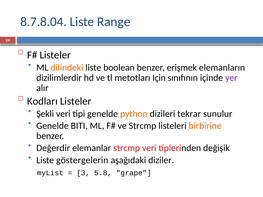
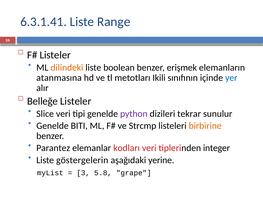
8.7.8.04: 8.7.8.04 -> 6.3.1.41 (43, 22)
dizilimlerdir: dizilimlerdir -> atanmasına (59, 78)
Için: Için -> Ikili (159, 78)
yer colour: purple -> blue (231, 78)
Kodları: Kodları -> Belleğe (42, 101)
Şekli: Şekli -> Slice (45, 114)
python colour: orange -> purple (134, 114)
Değerdir: Değerdir -> Parantez (53, 148)
elemanlar strcmp: strcmp -> kodları (127, 148)
değişik: değişik -> integer (217, 148)
diziler: diziler -> yerine (161, 160)
